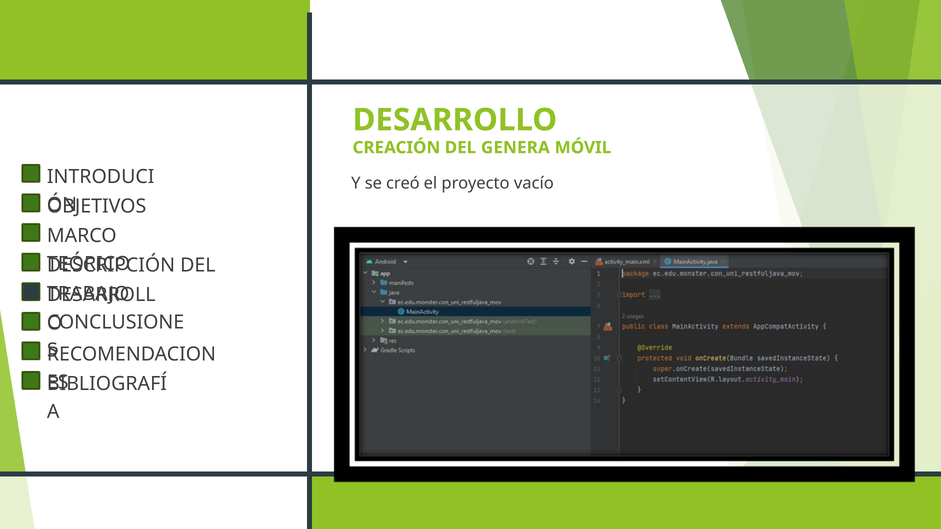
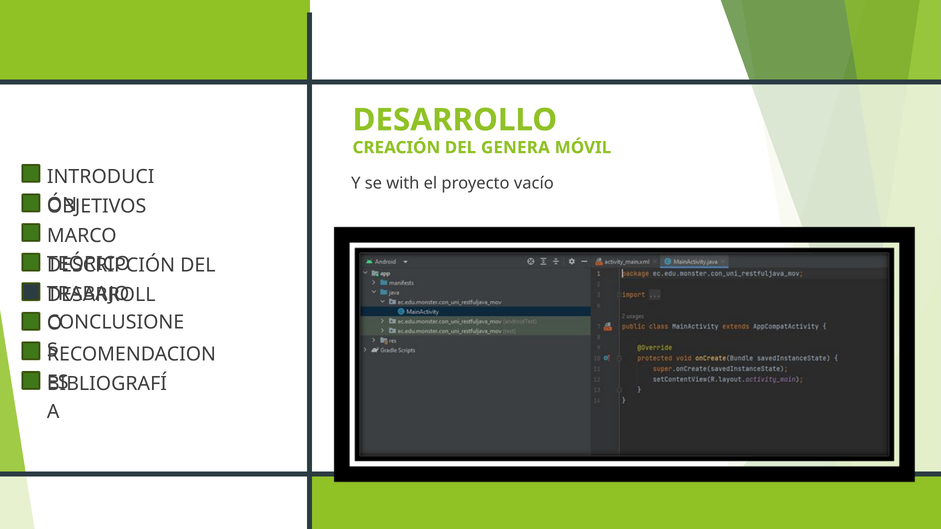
creó: creó -> with (403, 183)
